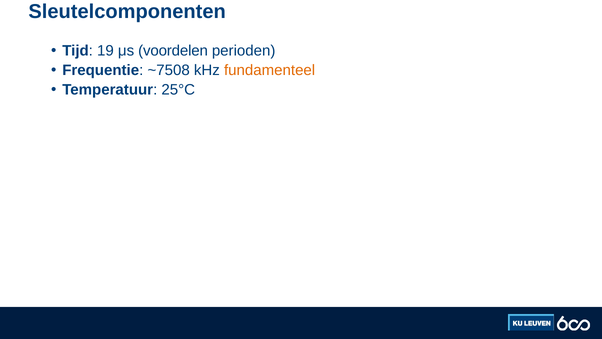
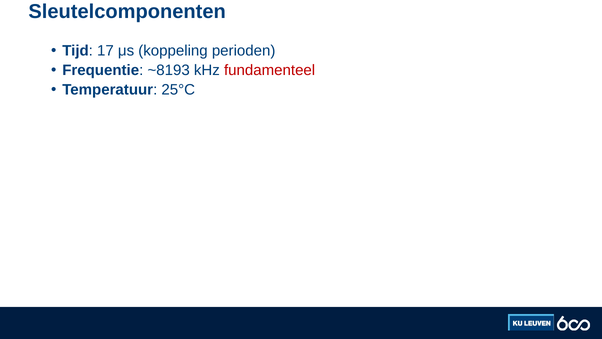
19: 19 -> 17 (105, 51)
voordelen: voordelen -> koppeling (173, 51)
~7508: ~7508 -> ~8193 (169, 70)
fundamenteel colour: orange -> red (270, 70)
